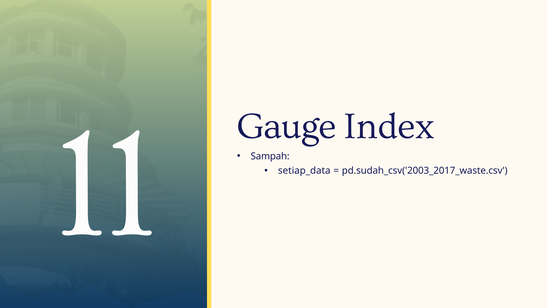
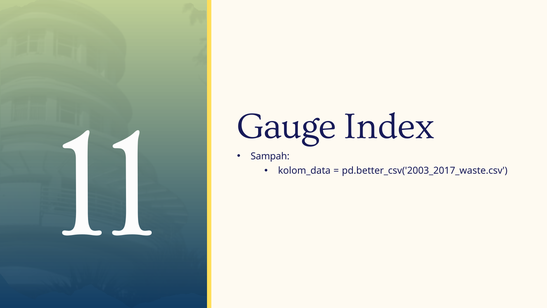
setiap_data: setiap_data -> kolom_data (304, 170)
pd.sudah_csv('2003_2017_waste.csv: pd.sudah_csv('2003_2017_waste.csv -> pd.better_csv('2003_2017_waste.csv (425, 170)
